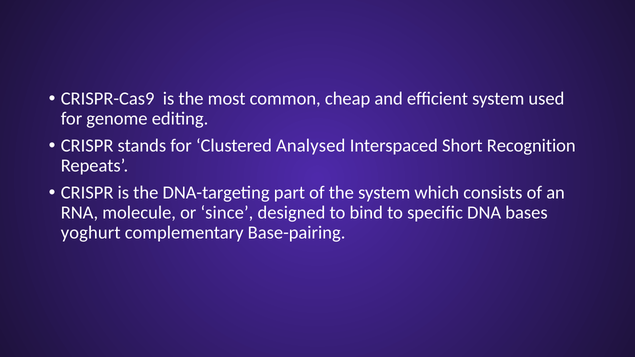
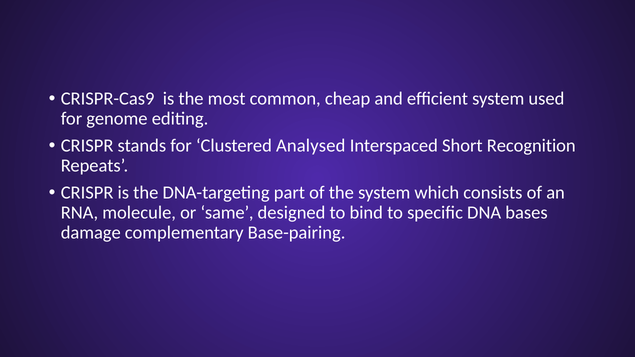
since: since -> same (227, 213)
yoghurt: yoghurt -> damage (91, 233)
